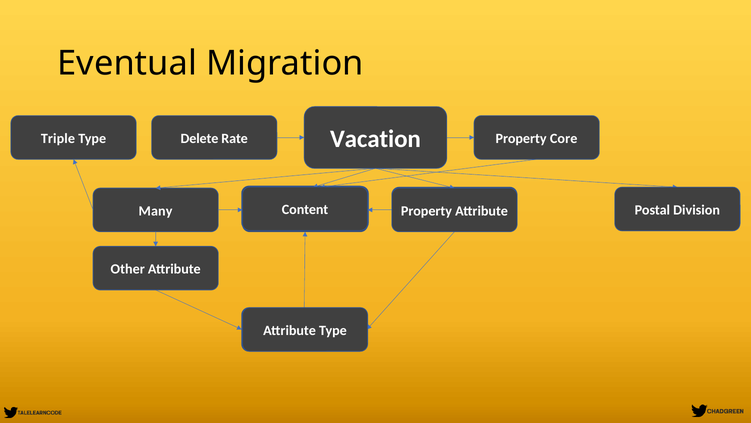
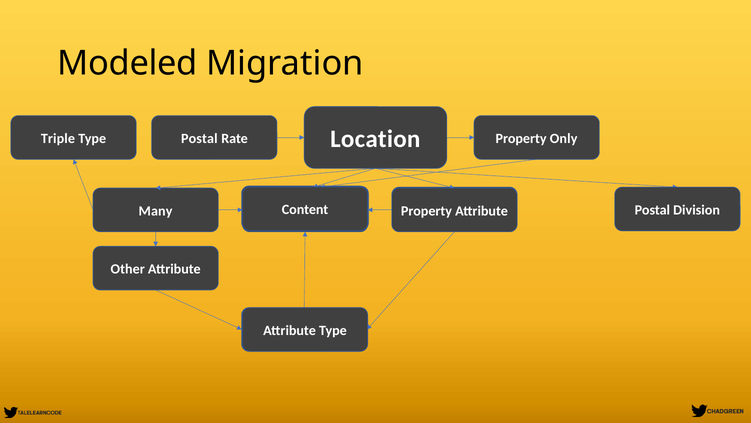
Eventual: Eventual -> Modeled (127, 63)
Delete: Delete -> Postal (199, 138)
Vacation: Vacation -> Location (375, 139)
Core: Core -> Only (564, 138)
